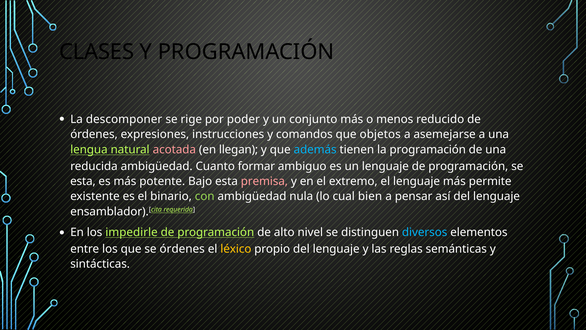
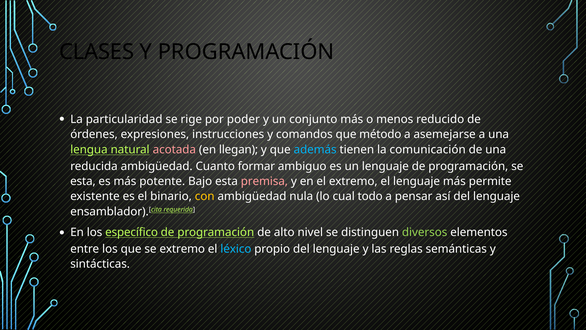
descomponer: descomponer -> particularidad (124, 119)
objetos: objetos -> método (380, 134)
la programación: programación -> comunicación (428, 149)
con colour: light green -> yellow (205, 196)
bien: bien -> todo (370, 196)
impedirle: impedirle -> específico (132, 232)
diversos colour: light blue -> light green (425, 232)
se órdenes: órdenes -> extremo (182, 249)
léxico colour: yellow -> light blue (236, 249)
